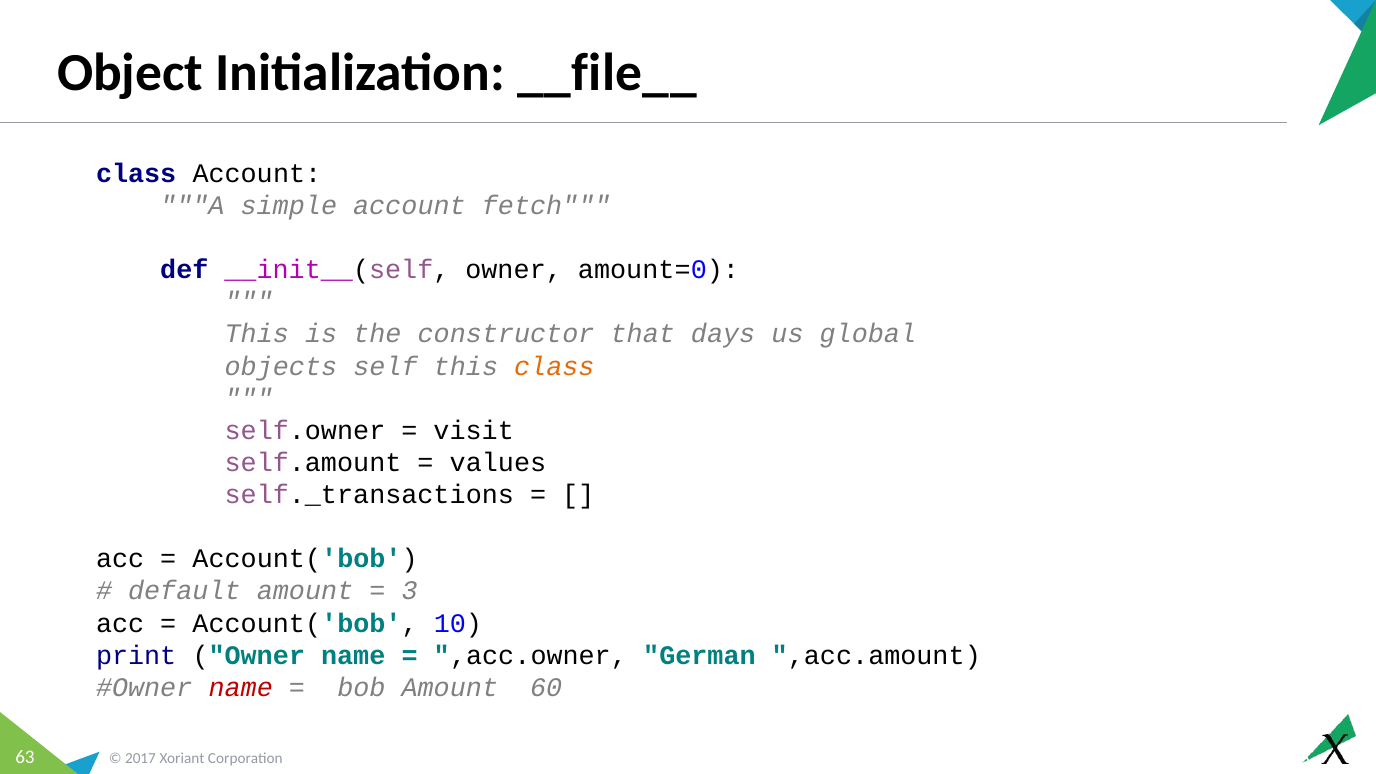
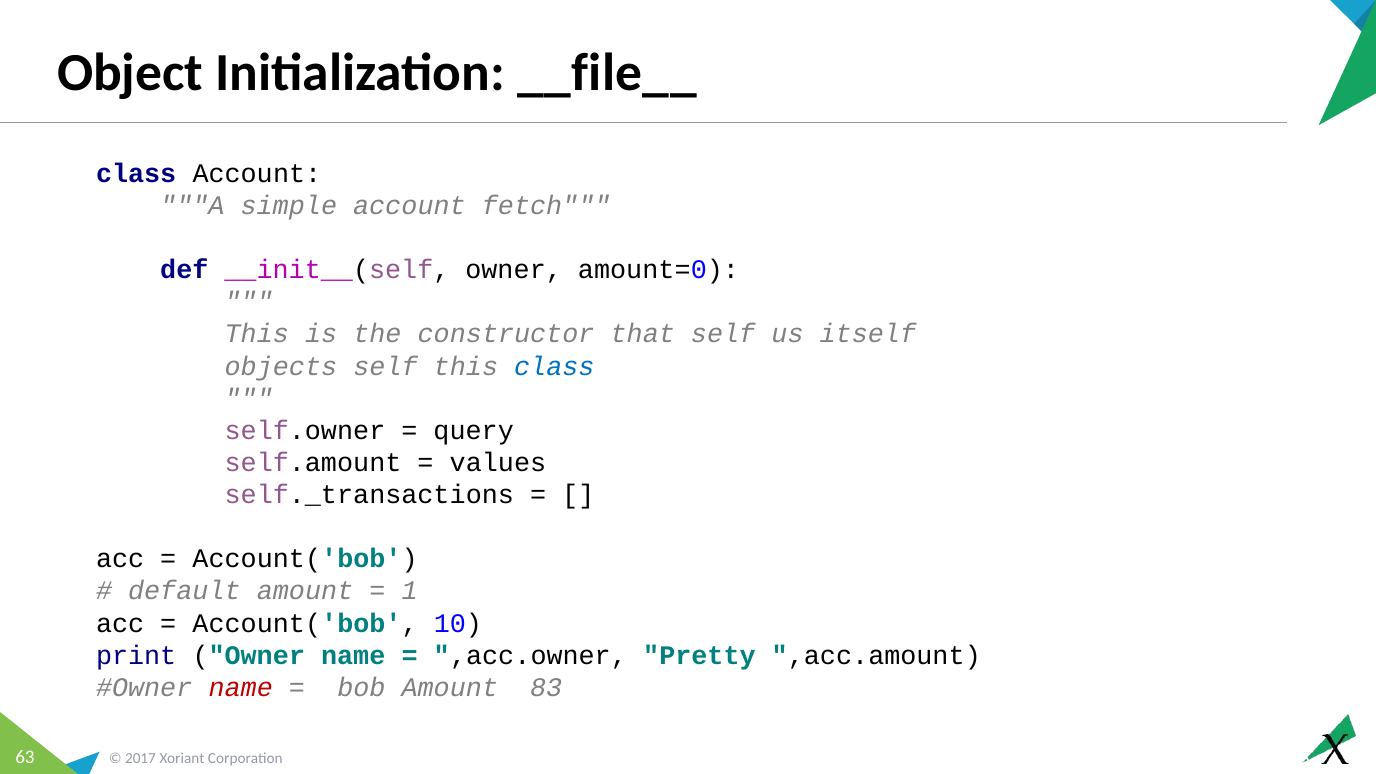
that days: days -> self (723, 334)
global: global -> itself (868, 334)
class colour: orange -> blue (554, 366)
visit: visit -> query (474, 431)
3: 3 -> 1 (410, 591)
German: German -> Pretty (699, 655)
60: 60 -> 83 (546, 688)
